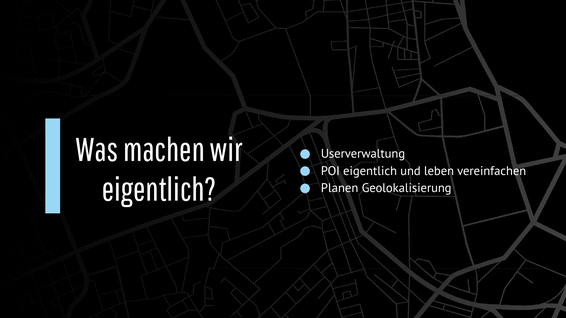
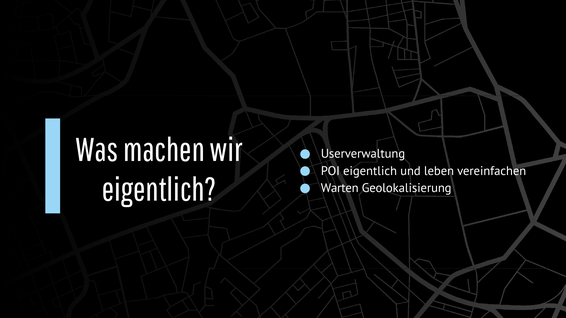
Planen: Planen -> Warten (340, 188)
